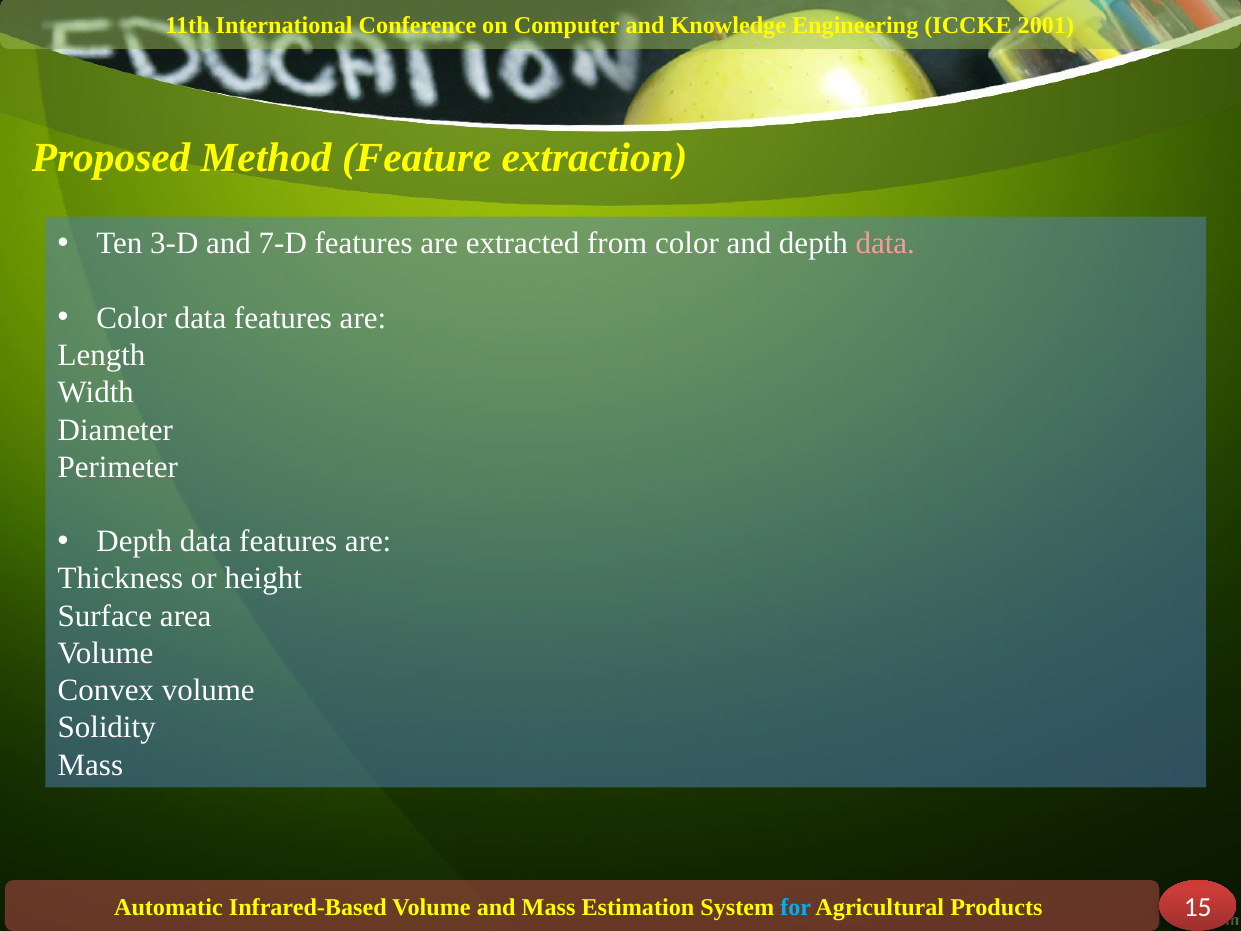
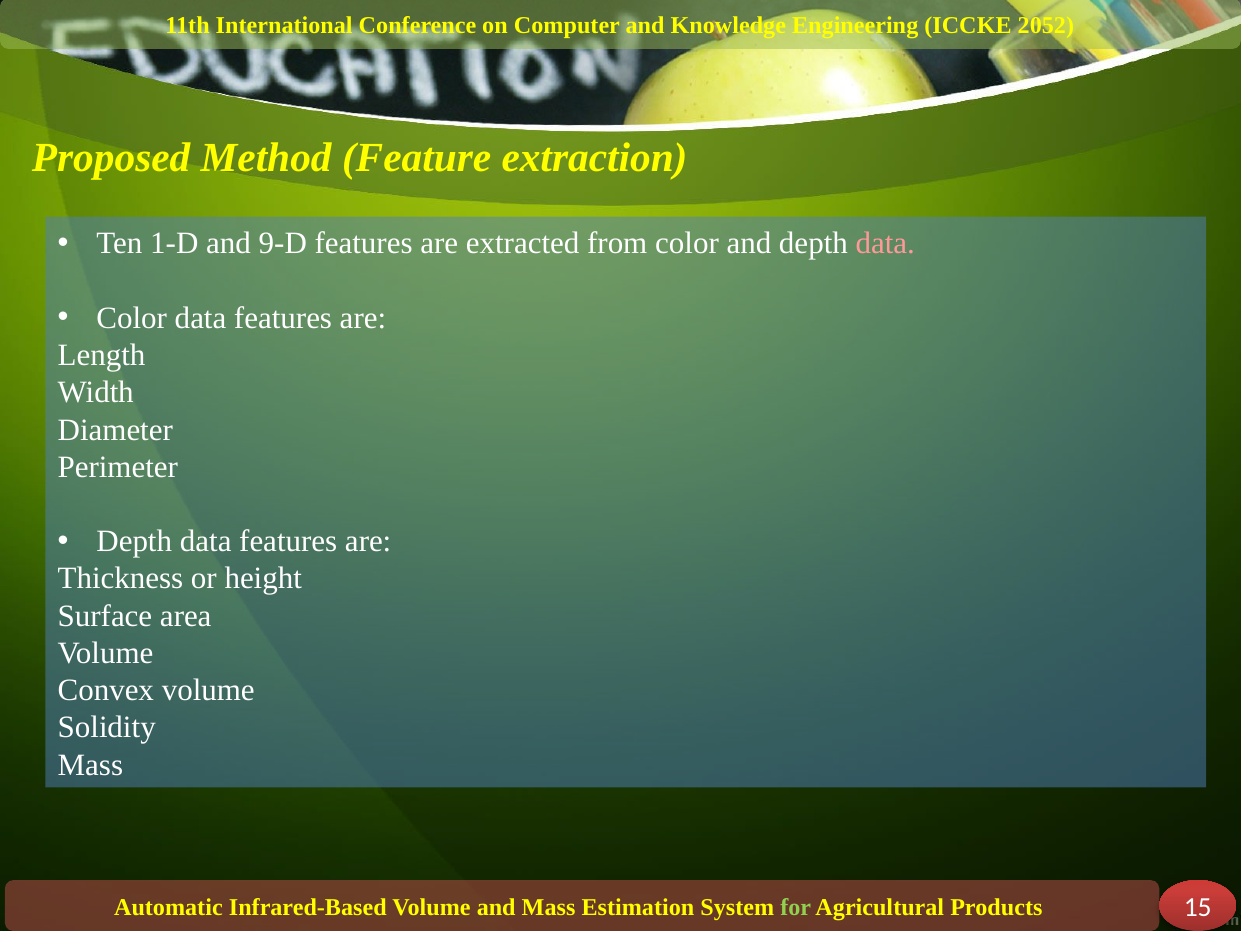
2001: 2001 -> 2052 (1046, 25)
3-D: 3-D -> 1-D (174, 244)
7-D: 7-D -> 9-D (283, 244)
for colour: light blue -> light green (796, 907)
